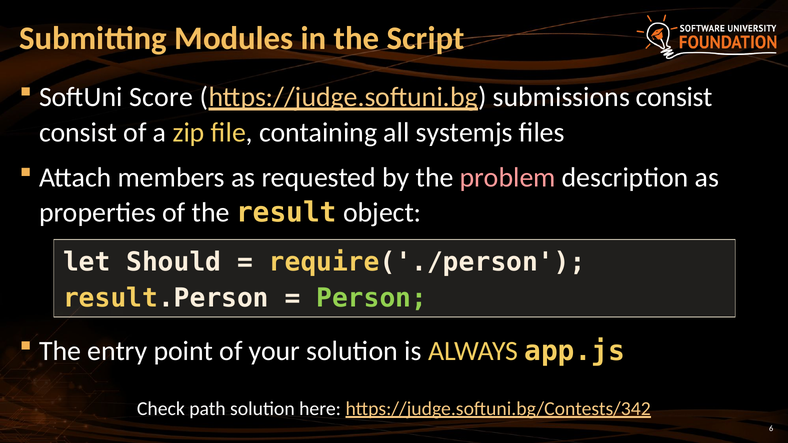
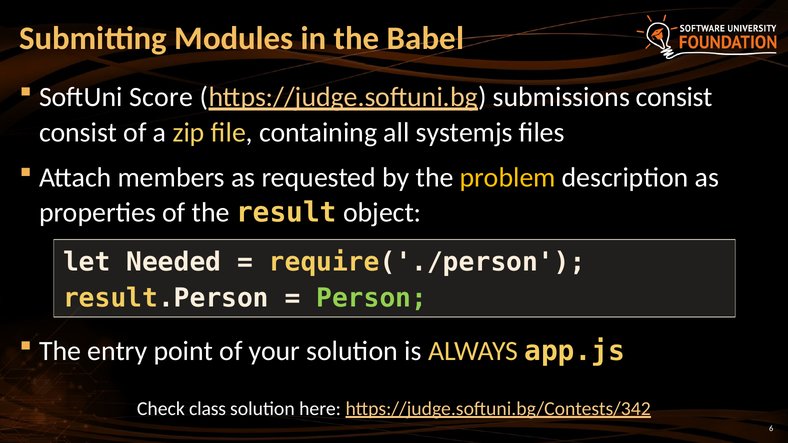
Script: Script -> Babel (425, 38)
problem colour: pink -> yellow (508, 178)
Should: Should -> Needed (174, 262)
path: path -> class (208, 409)
